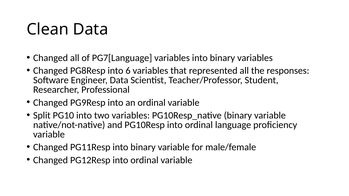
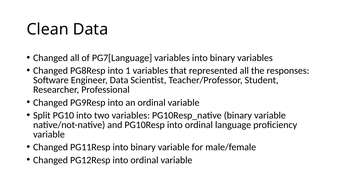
6: 6 -> 1 (128, 71)
